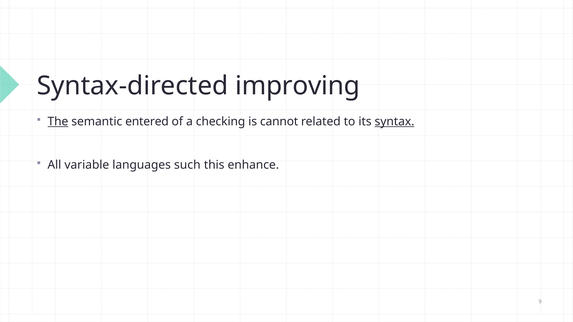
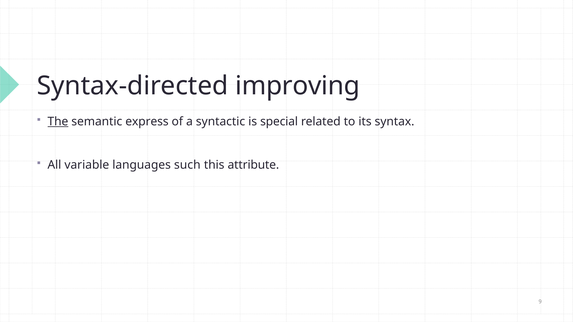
entered: entered -> express (147, 122)
checking: checking -> syntactic (221, 122)
cannot: cannot -> special (279, 122)
syntax underline: present -> none (395, 122)
enhance: enhance -> attribute (253, 165)
